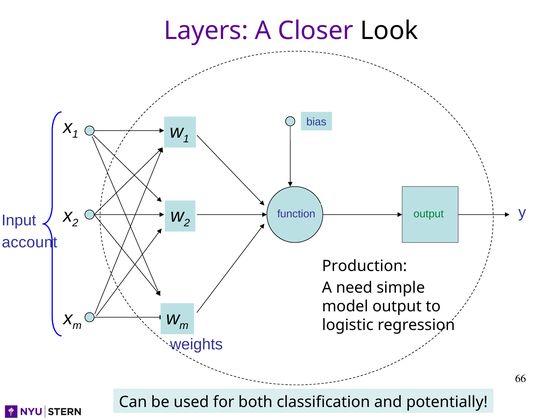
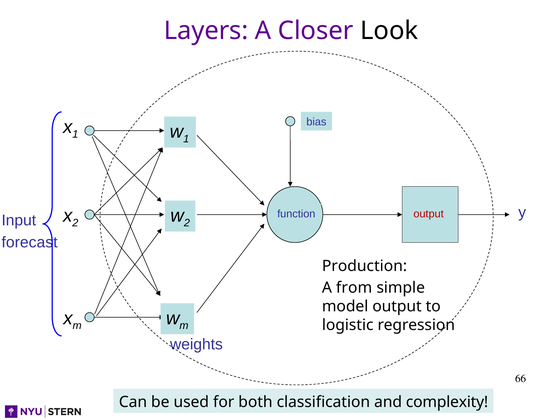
output colour: green -> red (429, 214)
account: account -> forecast (30, 242)
need: need -> from (354, 288)
potentially: potentially -> complexity (447, 402)
